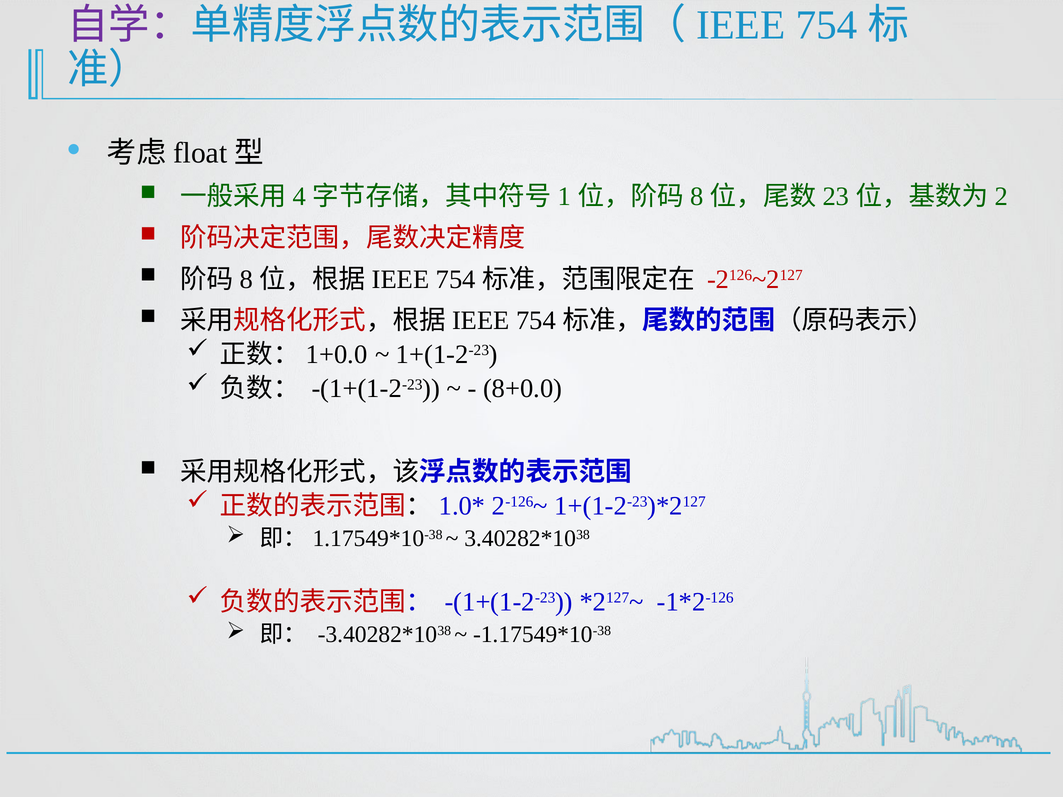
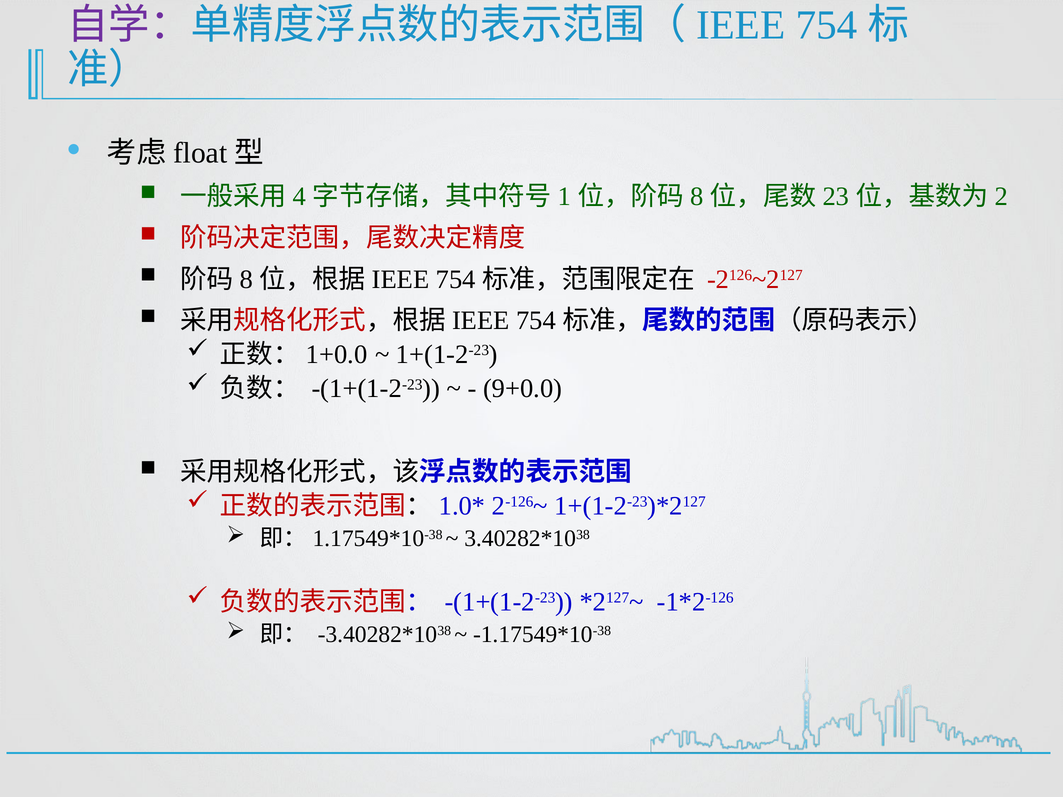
8+0.0: 8+0.0 -> 9+0.0 (523, 389)
